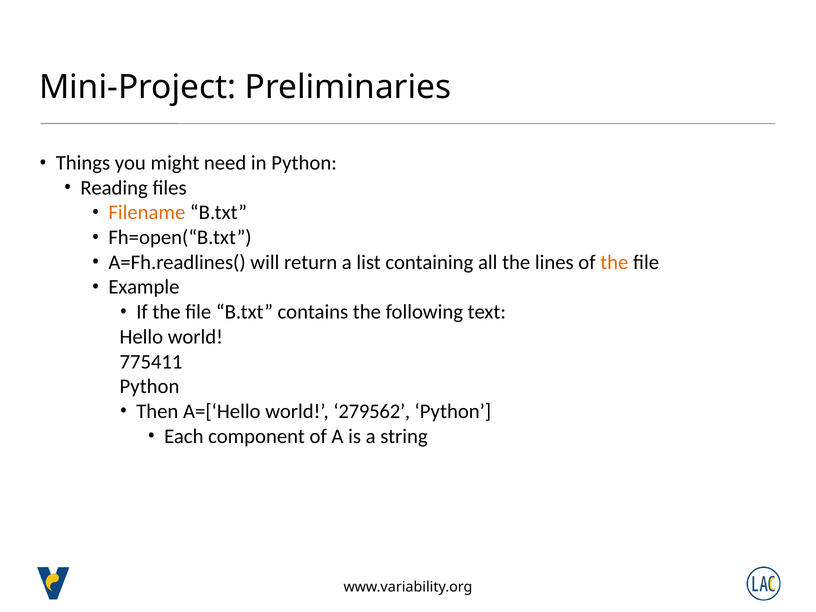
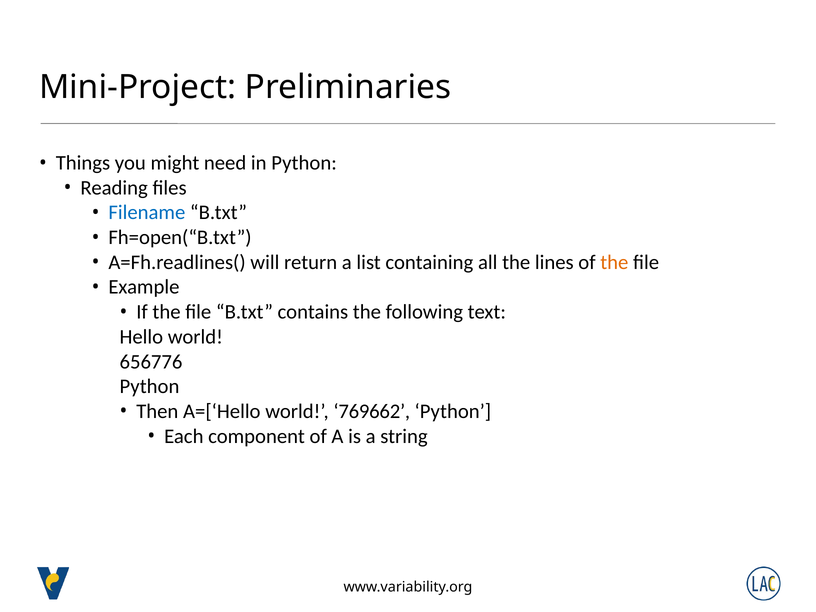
Filename colour: orange -> blue (147, 213)
775411: 775411 -> 656776 (151, 362)
279562: 279562 -> 769662 (372, 411)
